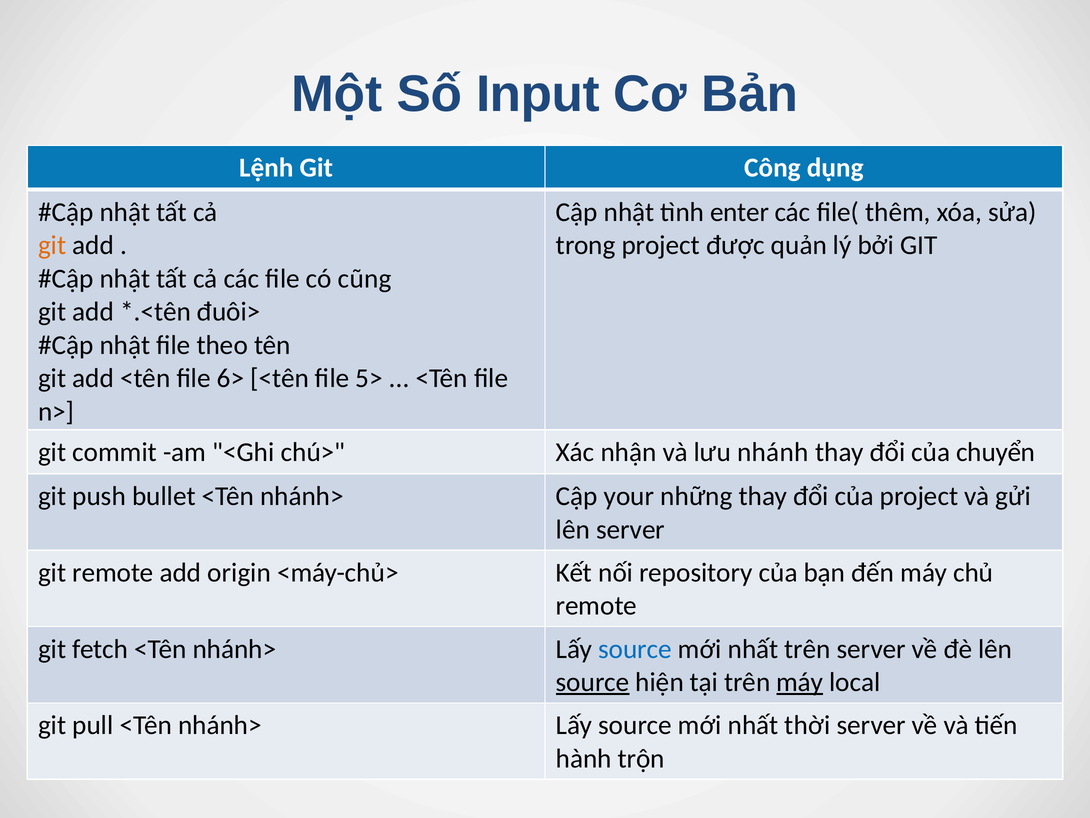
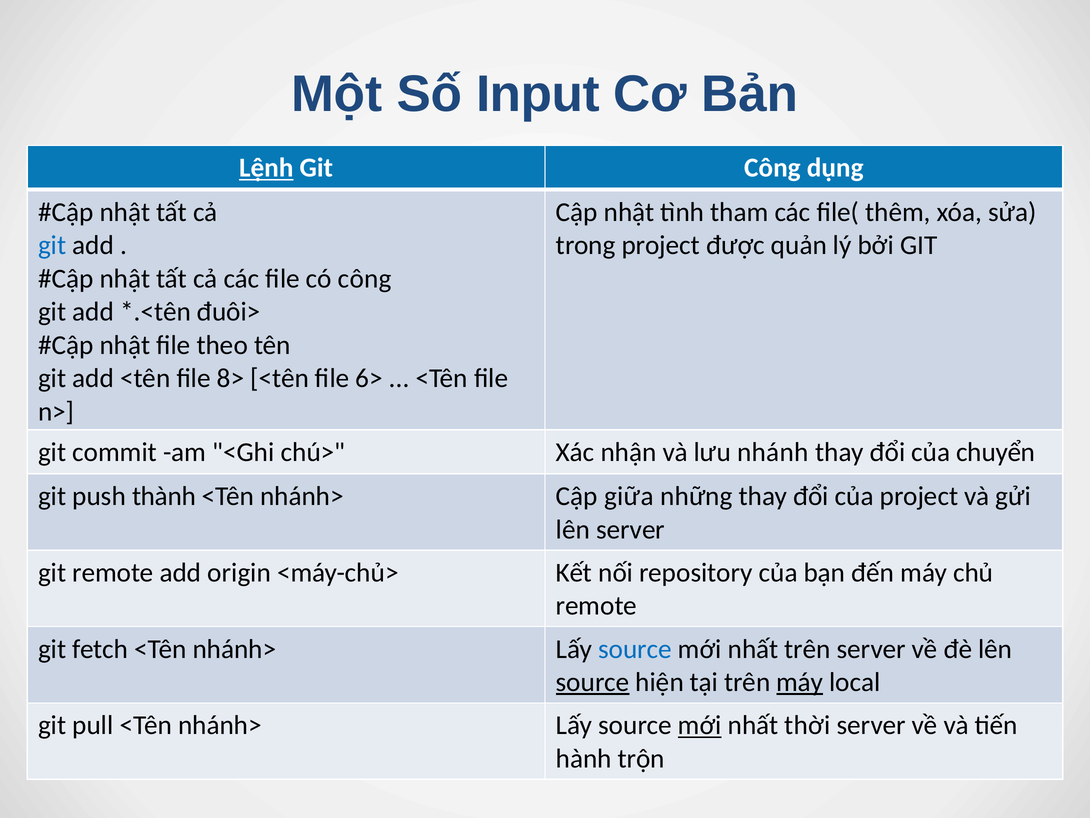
Lệnh underline: none -> present (266, 168)
enter: enter -> tham (739, 212)
git colour: orange -> blue (52, 245)
có cũng: cũng -> công (365, 278)
6>: 6> -> 8> (231, 378)
5>: 5> -> 6> (369, 378)
bullet: bullet -> thành (164, 496)
your: your -> giữa (629, 496)
mới underline: none -> present (700, 725)
